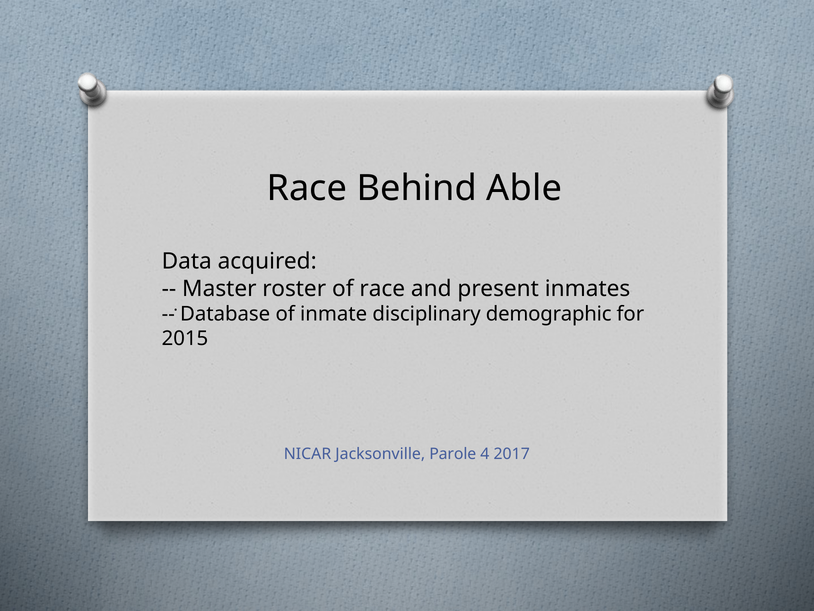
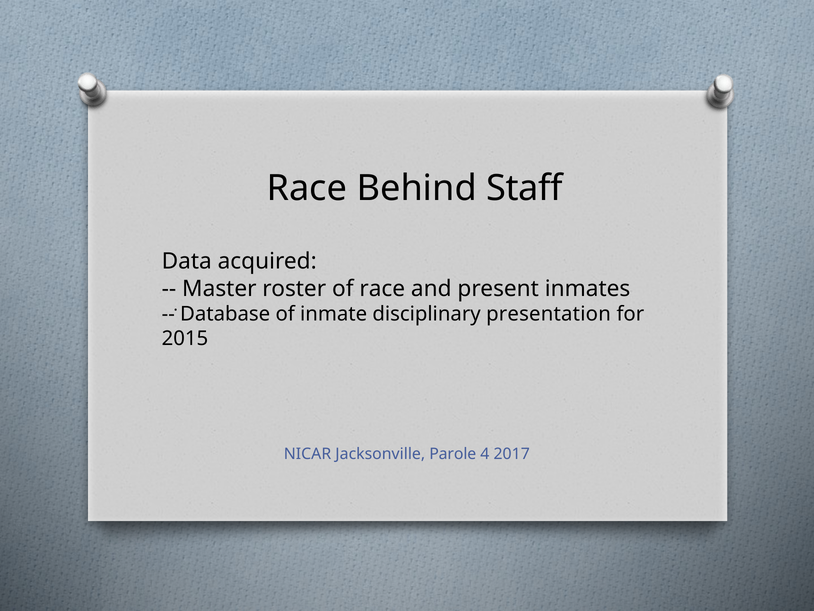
Able: Able -> Staff (525, 188)
demographic: demographic -> presentation (548, 314)
